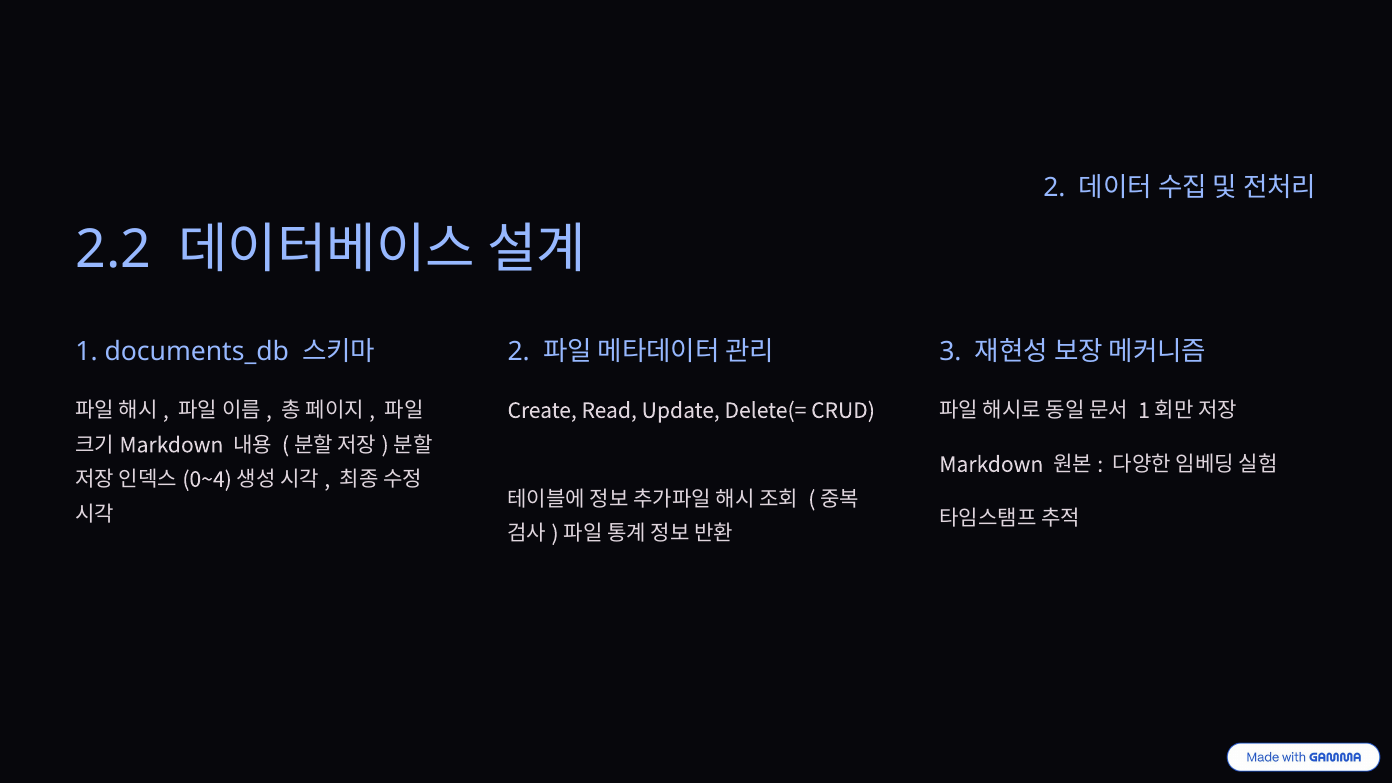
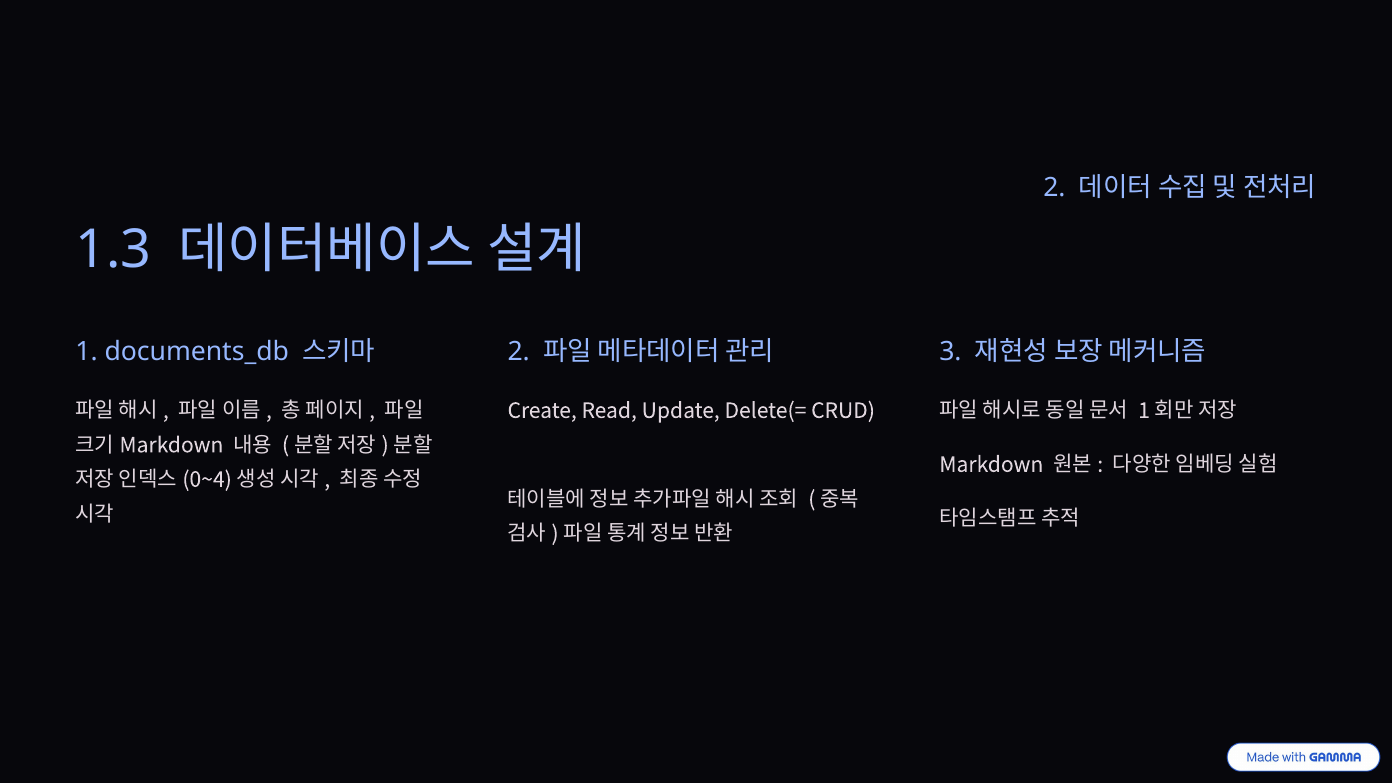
2.2: 2.2 -> 1.3 (113, 250)
